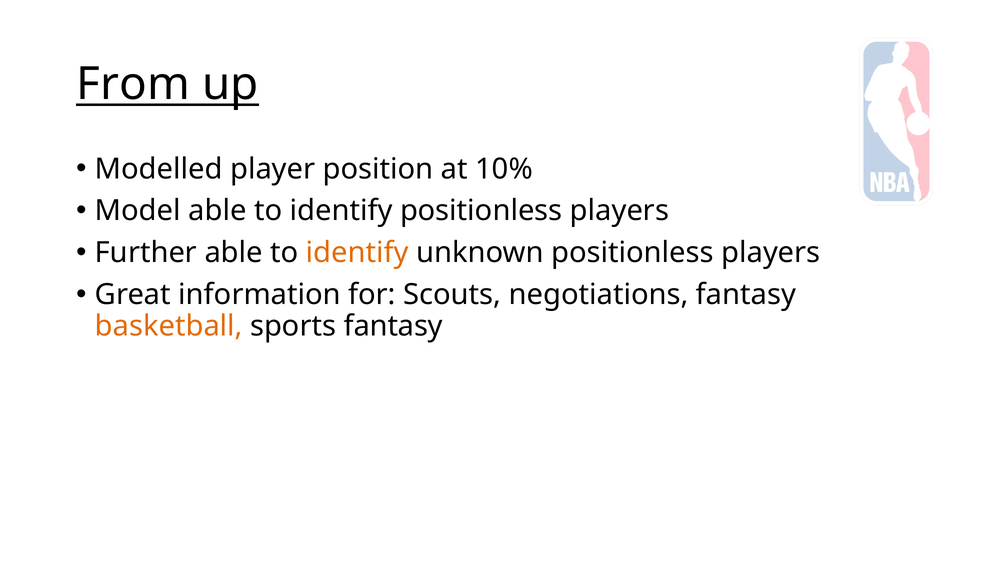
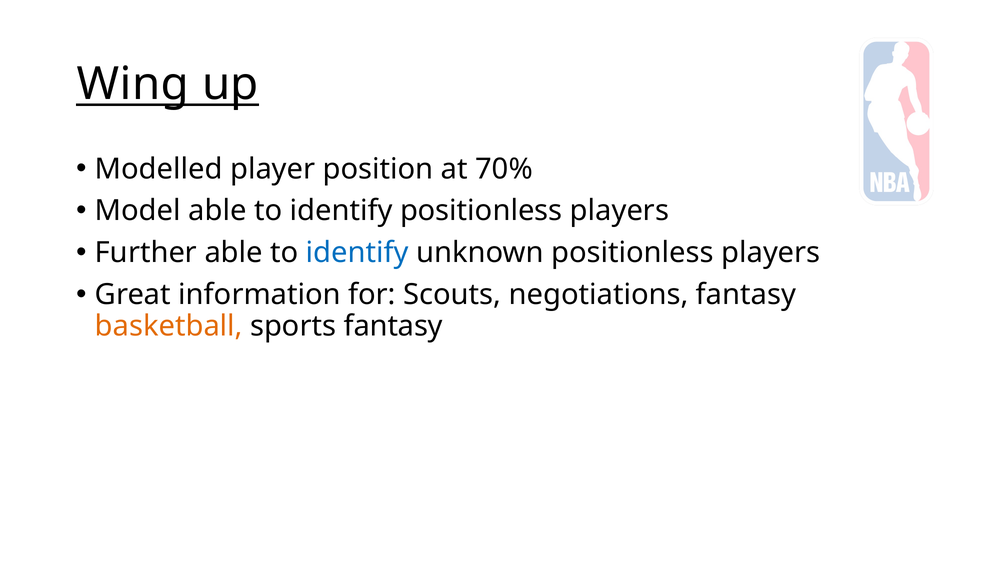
From: From -> Wing (133, 84)
10%: 10% -> 70% (504, 169)
identify colour: orange -> blue (357, 253)
